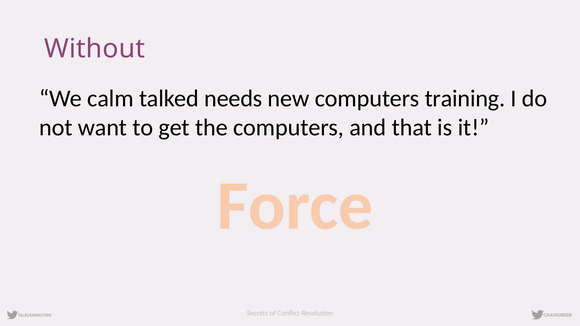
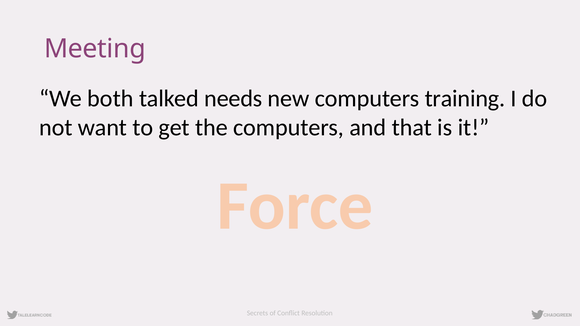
Without: Without -> Meeting (95, 49)
calm: calm -> both (110, 99)
